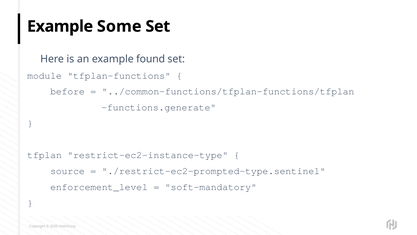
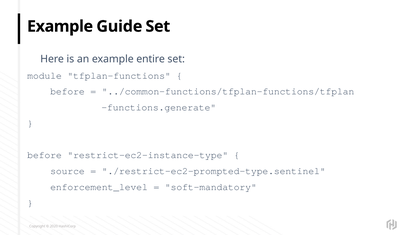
Some: Some -> Guide (119, 26)
found: found -> entire (151, 59)
tfplan: tfplan -> before (45, 155)
